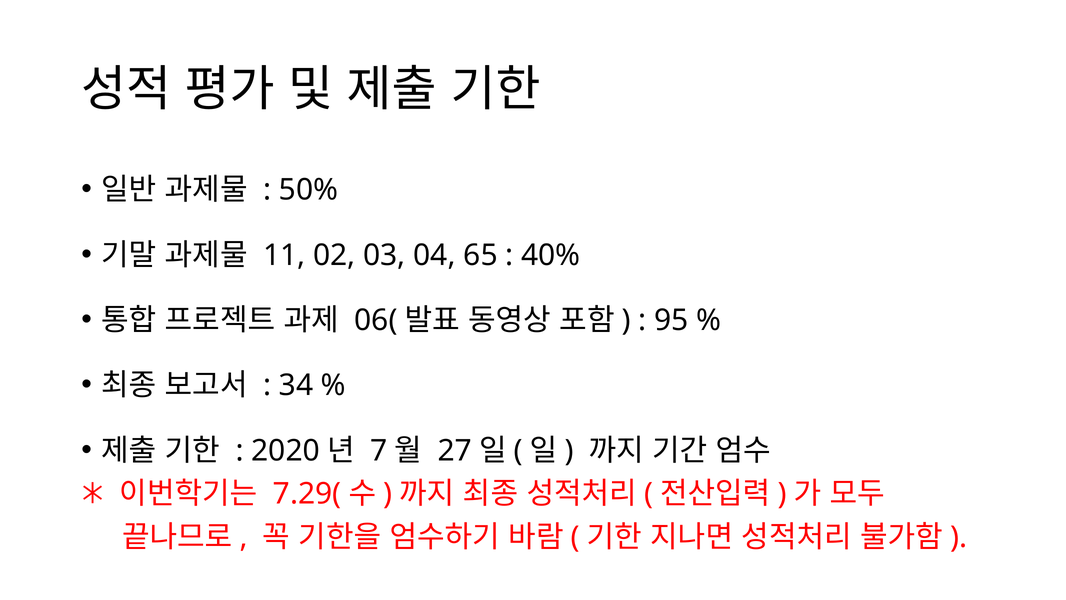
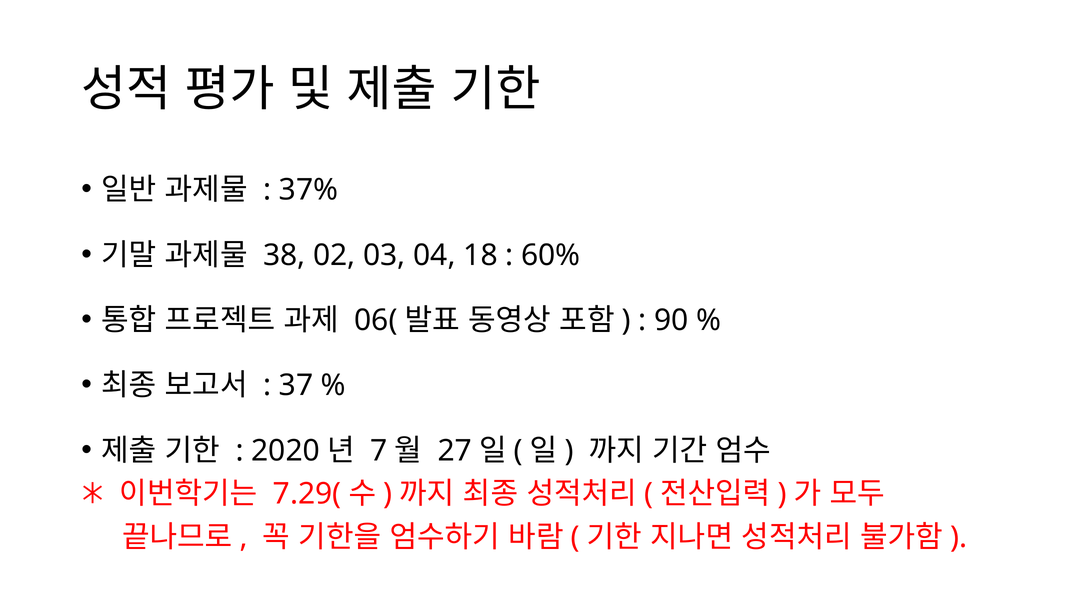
50%: 50% -> 37% (309, 190)
11: 11 -> 38 (284, 255)
65: 65 -> 18 (481, 255)
40%: 40% -> 60% (551, 255)
95: 95 -> 90 (671, 320)
34: 34 -> 37 (296, 385)
